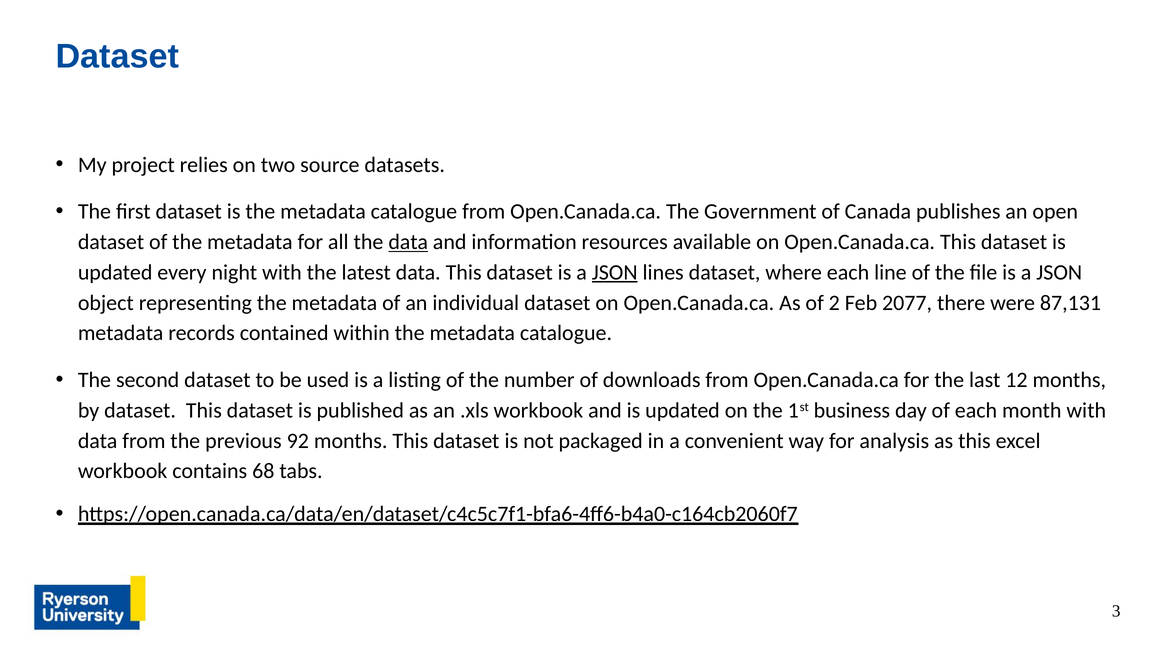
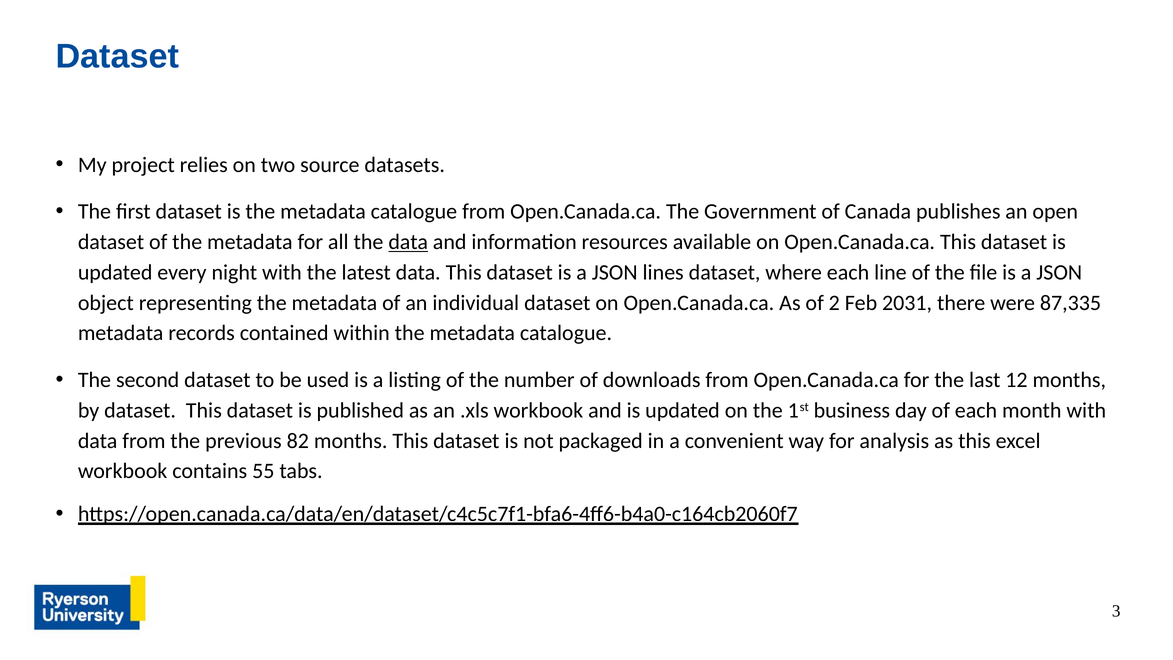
JSON underline: present -> none (615, 272)
2077: 2077 -> 2031 (907, 303)
87,131: 87,131 -> 87,335 (1071, 303)
92: 92 -> 82 (298, 441)
68: 68 -> 55 (263, 471)
